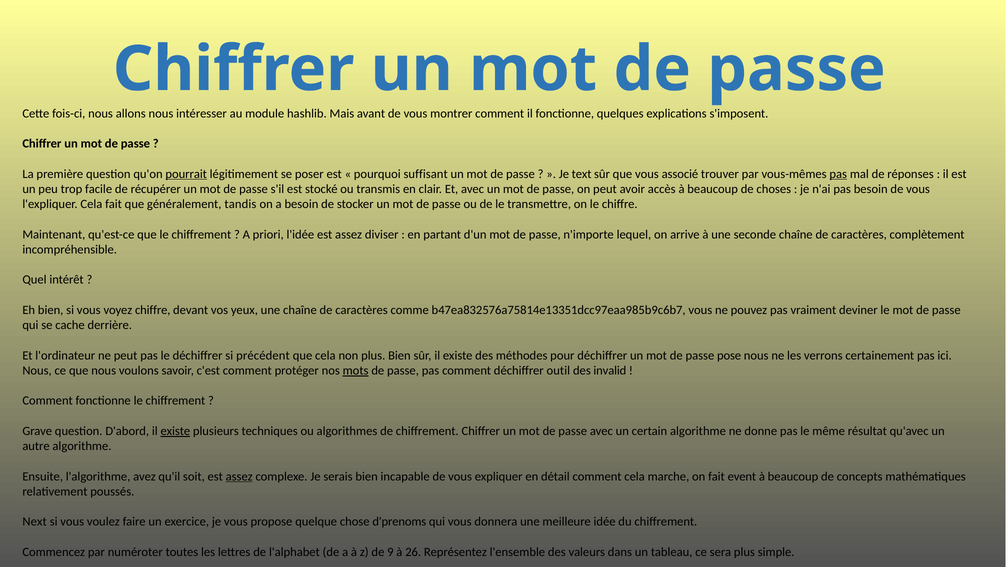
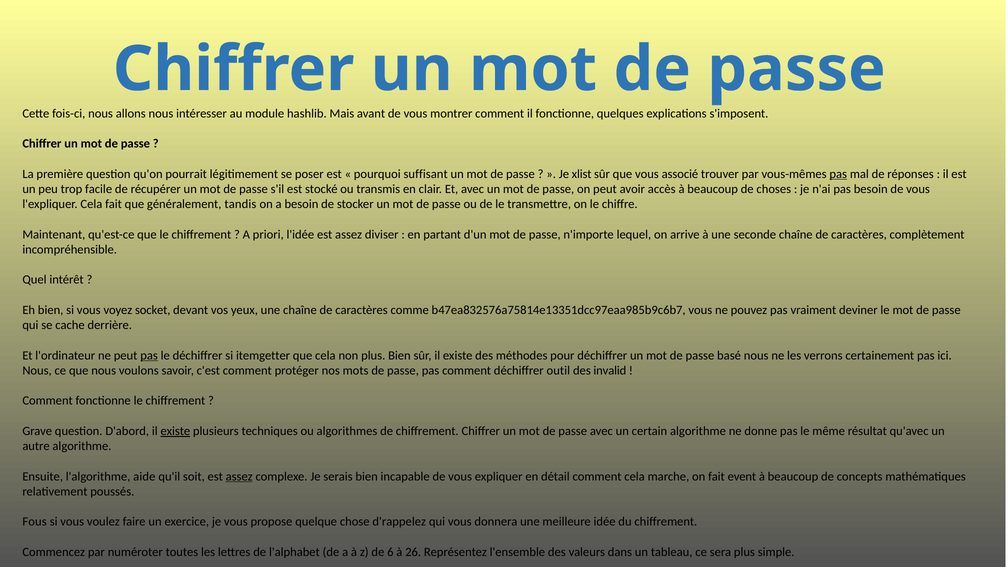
pourrait underline: present -> none (186, 174)
text: text -> xlist (582, 174)
voyez chiffre: chiffre -> socket (153, 310)
pas underline: none -> present (149, 355)
précédent: précédent -> itemgetter (263, 355)
pose: pose -> basé (729, 355)
mots underline: present -> none (356, 371)
avez: avez -> aide (144, 476)
Next: Next -> Fous (35, 522)
d'prenoms: d'prenoms -> d'rappelez (399, 522)
9: 9 -> 6 (390, 552)
